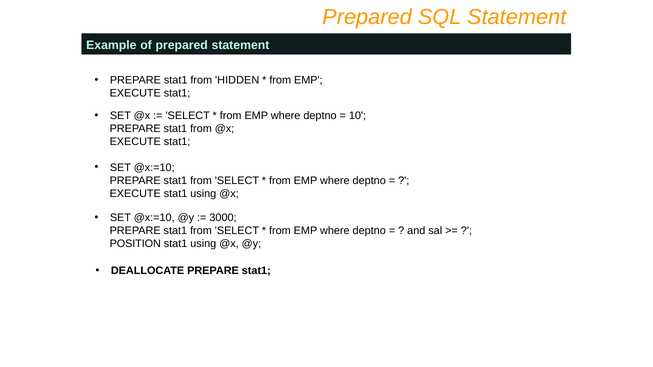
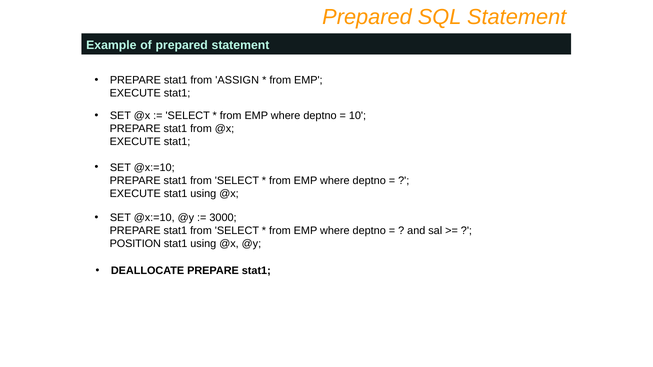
HIDDEN: HIDDEN -> ASSIGN (237, 80)
